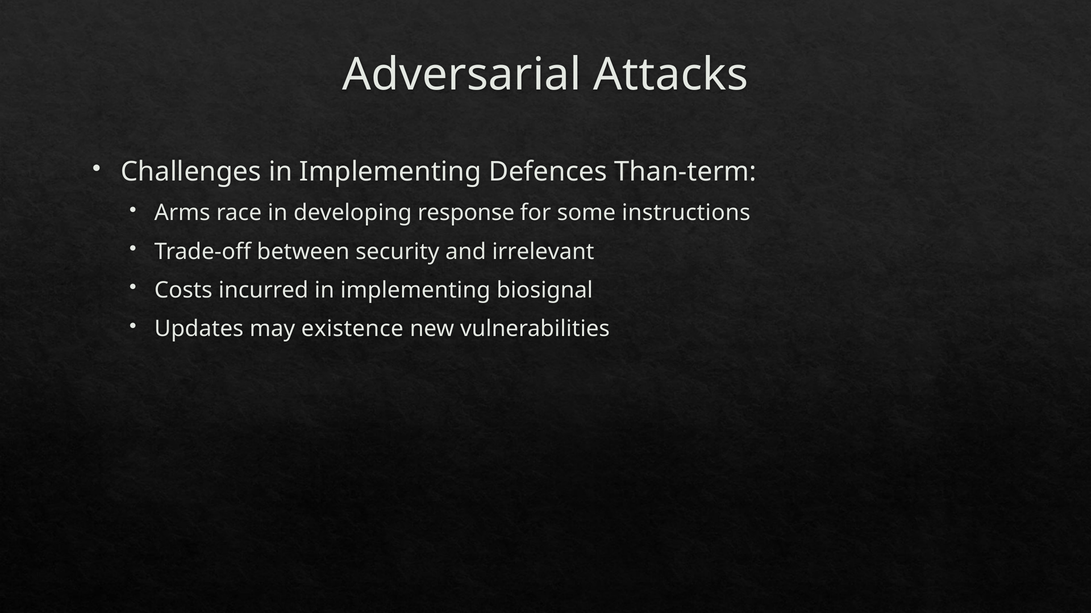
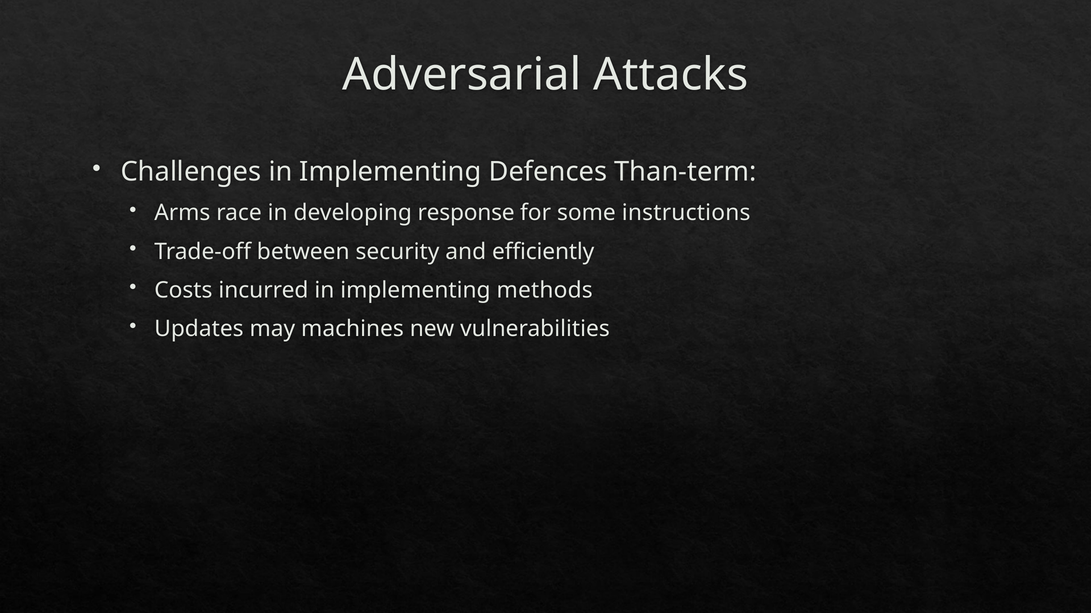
irrelevant: irrelevant -> efficiently (543, 252)
biosignal: biosignal -> methods (545, 291)
existence: existence -> machines (352, 329)
